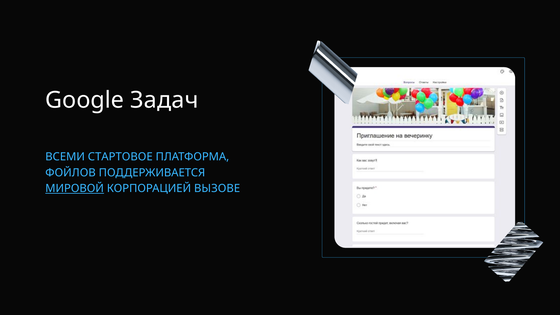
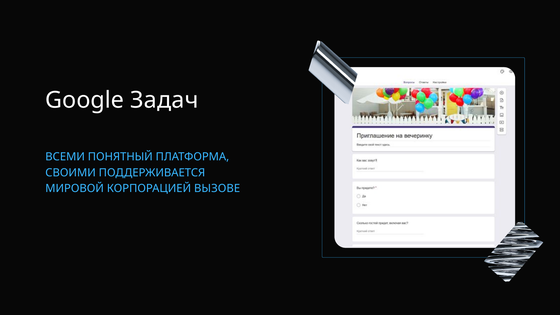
СТАРТОВОЕ: СТАРТОВОЕ -> ПОНЯТНЫЙ (120, 157)
ФОЙЛОВ: ФОЙЛОВ -> СВОИМИ (71, 173)
МИРОВОЙ underline: present -> none (75, 188)
